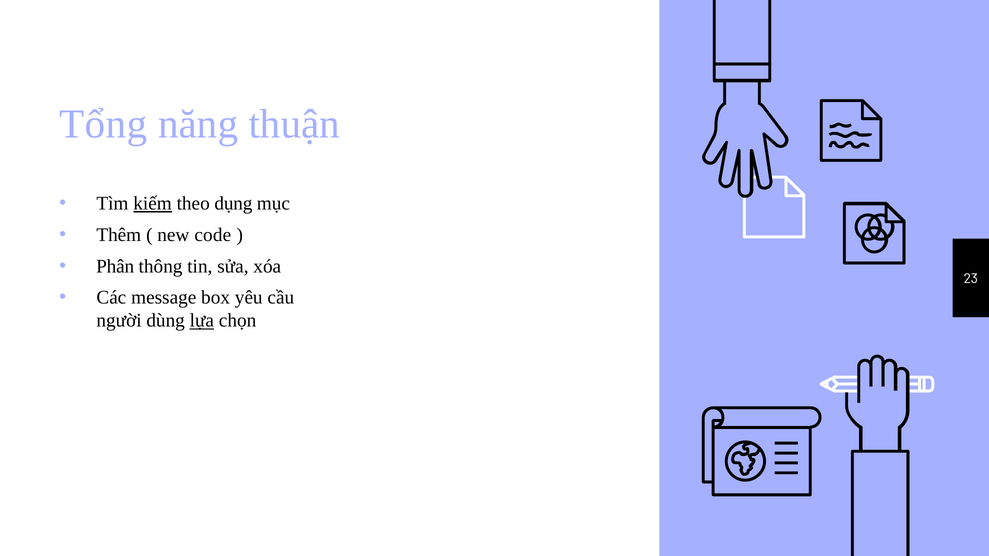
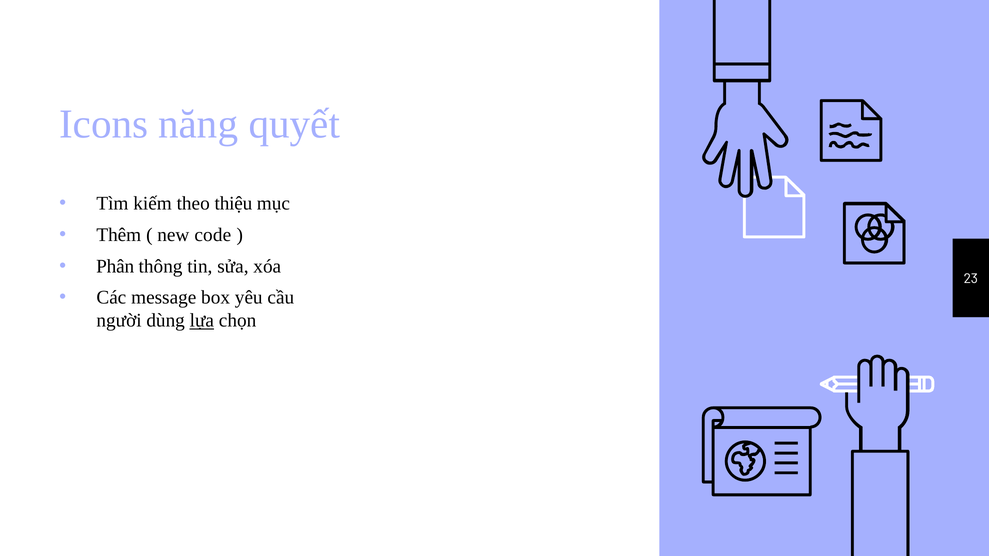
Tổng: Tổng -> Icons (104, 124)
thuận: thuận -> quyết (294, 124)
kiếm underline: present -> none (153, 204)
dụng: dụng -> thiệu (233, 204)
